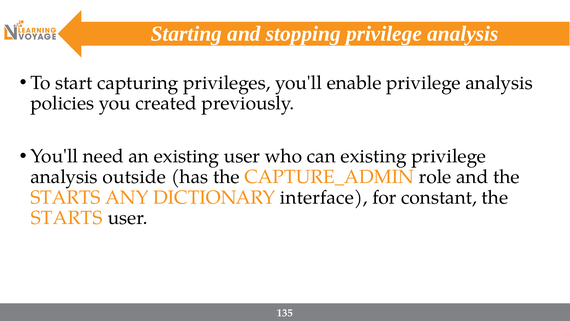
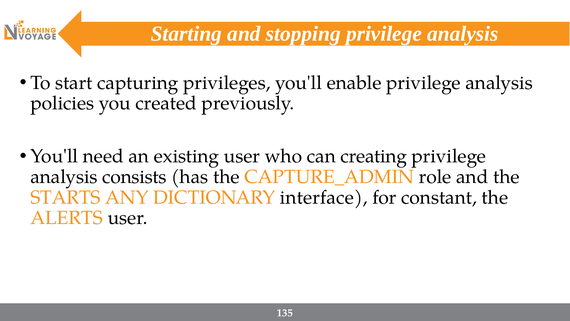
can existing: existing -> creating (374, 156)
outside: outside -> consists (134, 177)
STARTS: STARTS -> ALERTS (67, 218)
